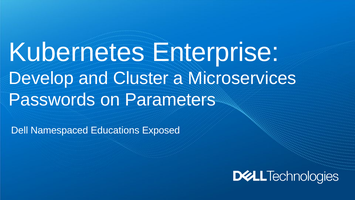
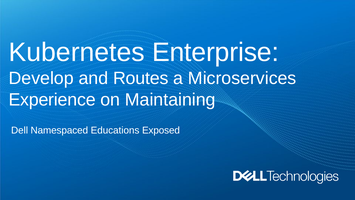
Cluster: Cluster -> Routes (141, 78)
Passwords: Passwords -> Experience (52, 100)
Parameters: Parameters -> Maintaining (170, 100)
